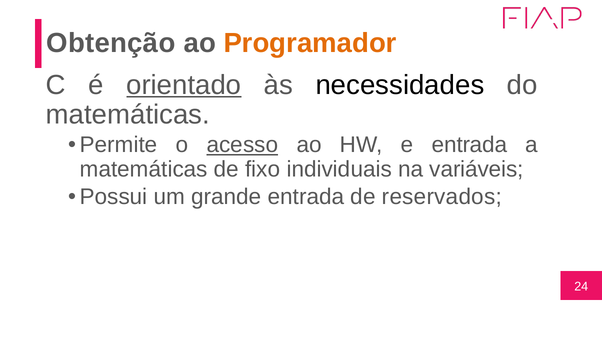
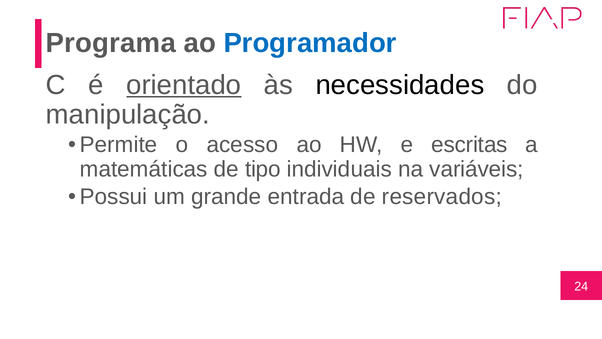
Obtenção: Obtenção -> Programa (111, 43)
Programador colour: orange -> blue (310, 43)
matemáticas: matemáticas -> manipulação (128, 115)
acesso underline: present -> none (242, 145)
e entrada: entrada -> escritas (470, 145)
fixo: fixo -> tipo (263, 169)
